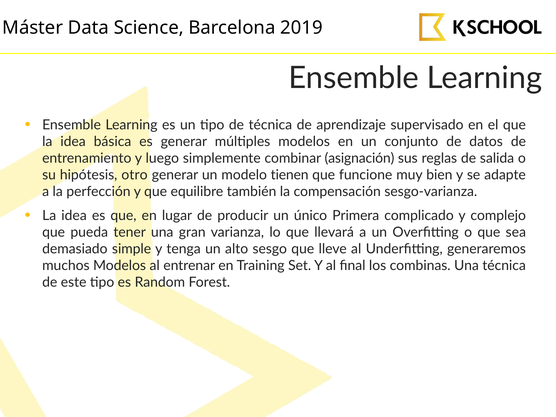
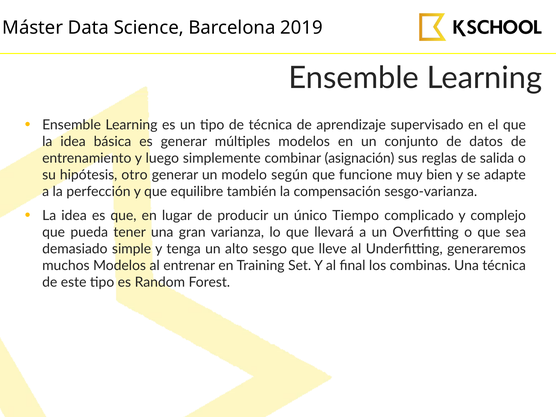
tienen: tienen -> según (290, 175)
Primera: Primera -> Tiempo (356, 216)
